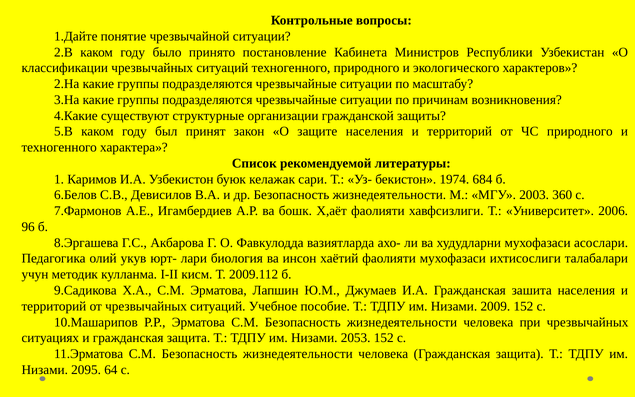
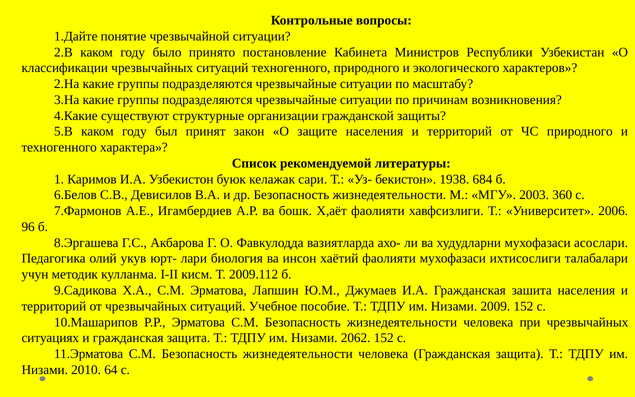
1974: 1974 -> 1938 (454, 179)
2053: 2053 -> 2062 (356, 338)
2095: 2095 -> 2010 (86, 370)
